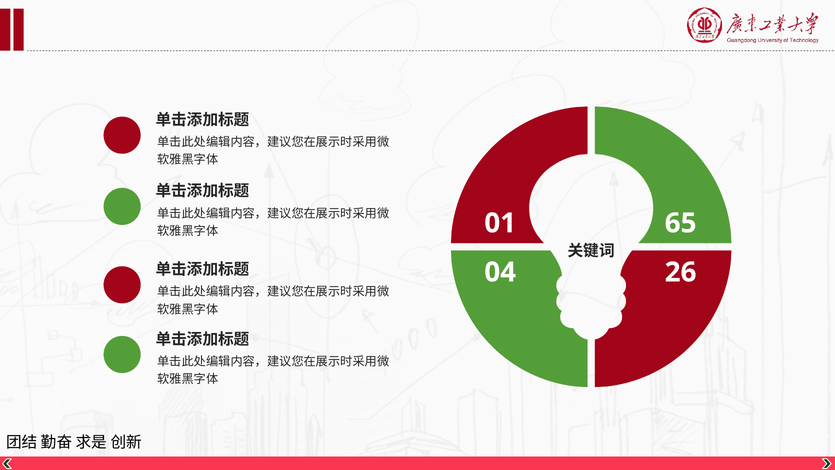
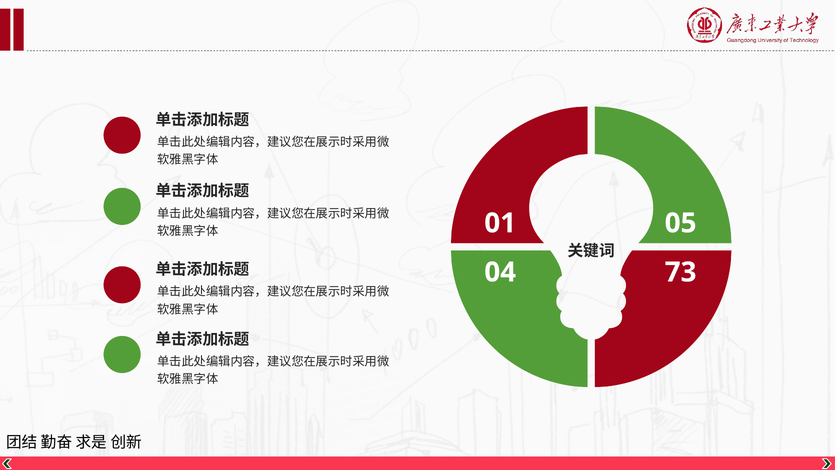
65: 65 -> 05 (681, 223)
26: 26 -> 73 (681, 272)
